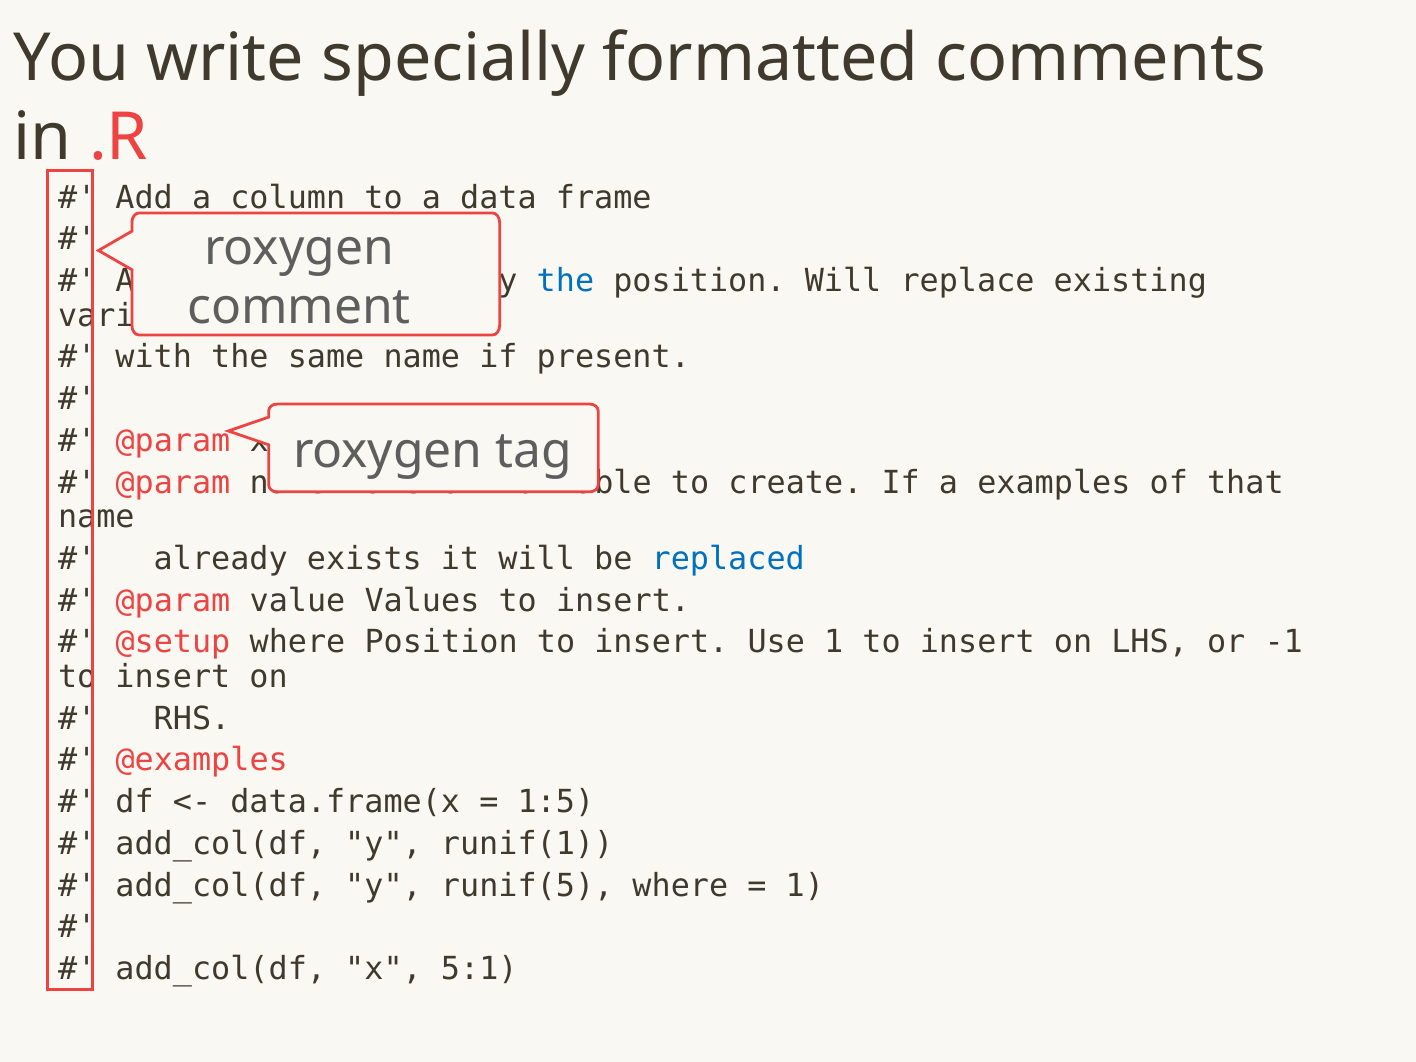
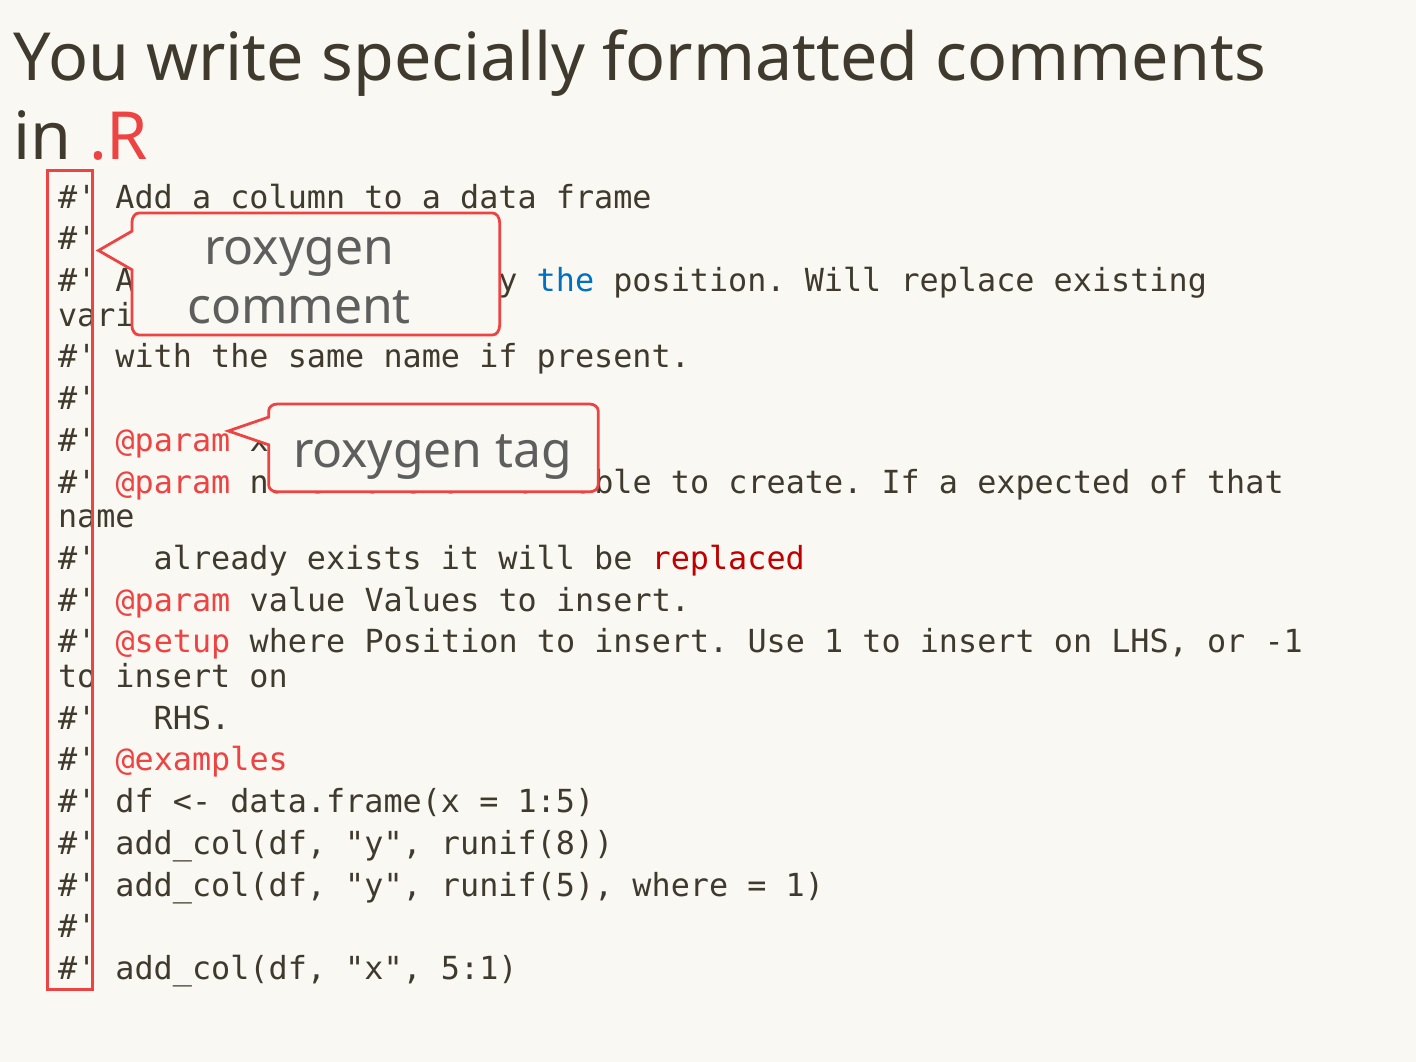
examples: examples -> expected (1054, 483)
replaced colour: blue -> red (728, 559)
runif(1: runif(1 -> runif(8 (527, 844)
